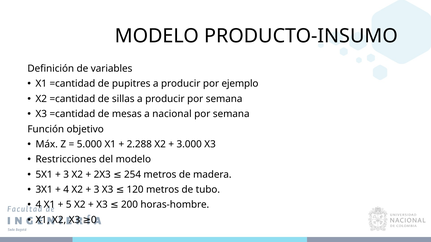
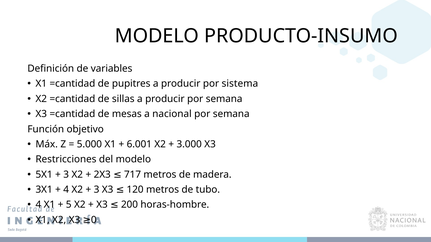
ejemplo: ejemplo -> sistema (240, 84)
2.288: 2.288 -> 6.001 (139, 144)
254: 254 -> 717 (133, 175)
